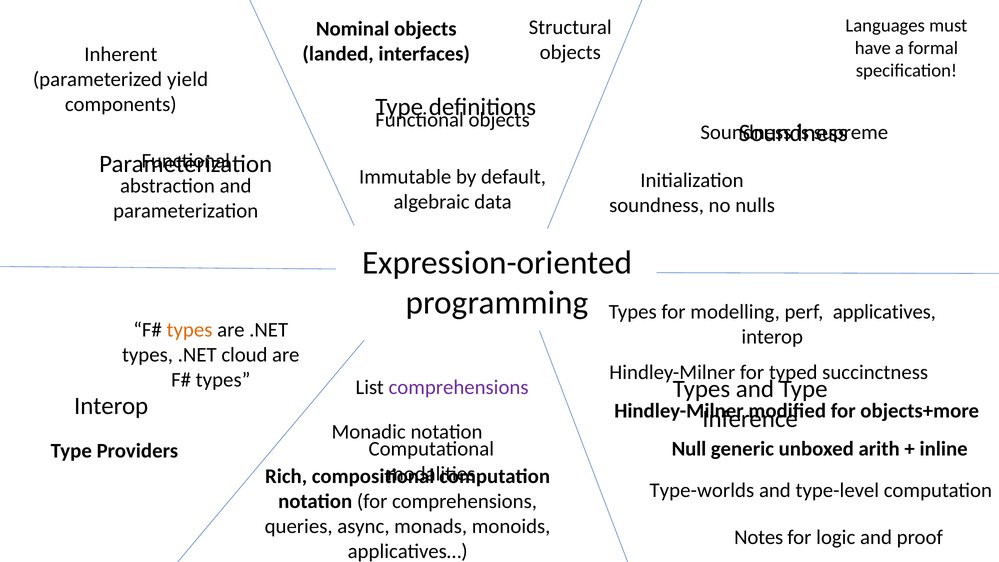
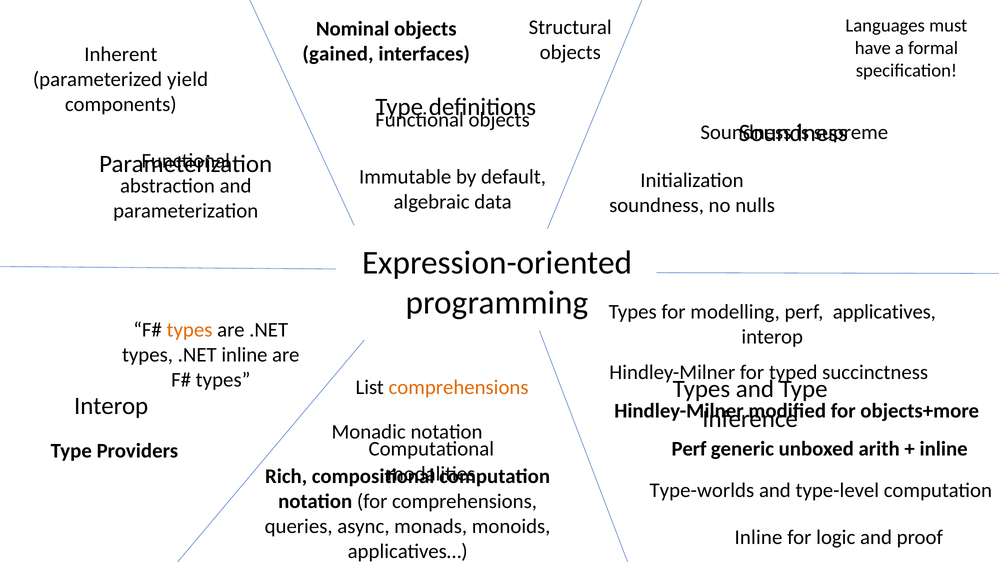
landed: landed -> gained (338, 54)
.NET cloud: cloud -> inline (244, 355)
comprehensions colour: purple -> orange (459, 387)
Null: Null -> Perf (689, 449)
Notes: Notes -> Inline (758, 537)
